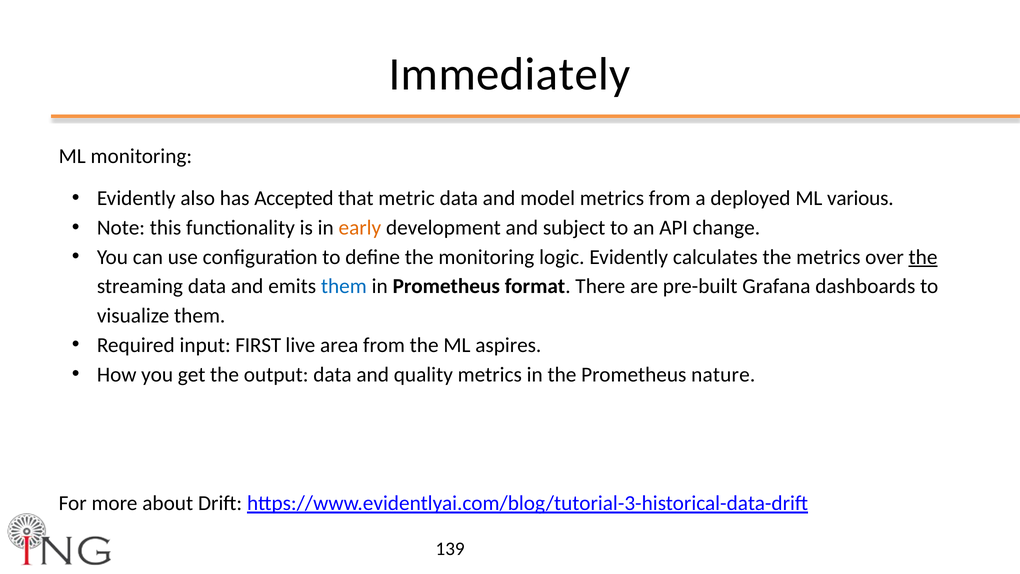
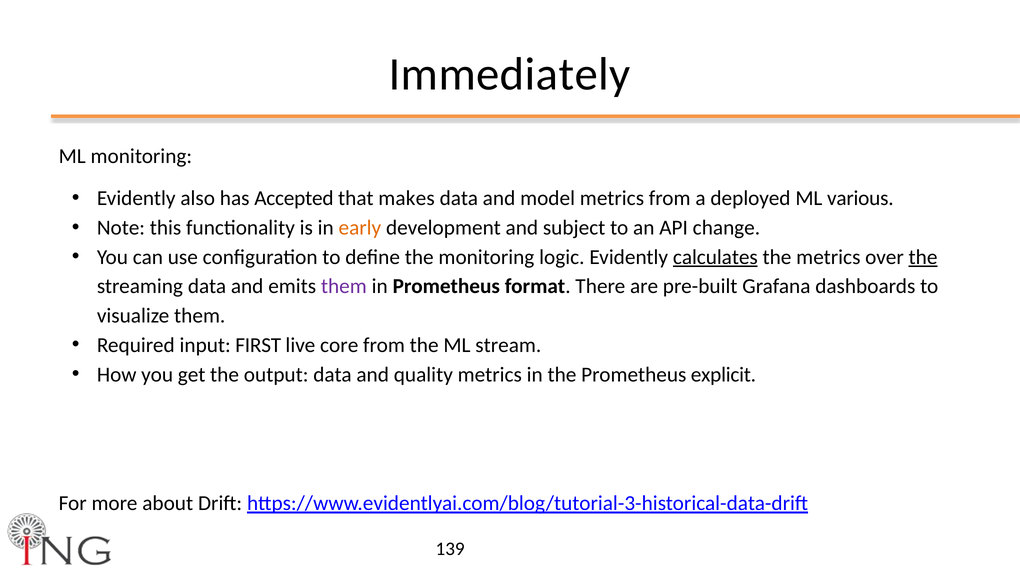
metric: metric -> makes (407, 198)
calculates underline: none -> present (715, 257)
them colour: blue -> purple (344, 286)
area: area -> core (339, 345)
aspires: aspires -> stream (508, 345)
nature: nature -> explicit (723, 374)
